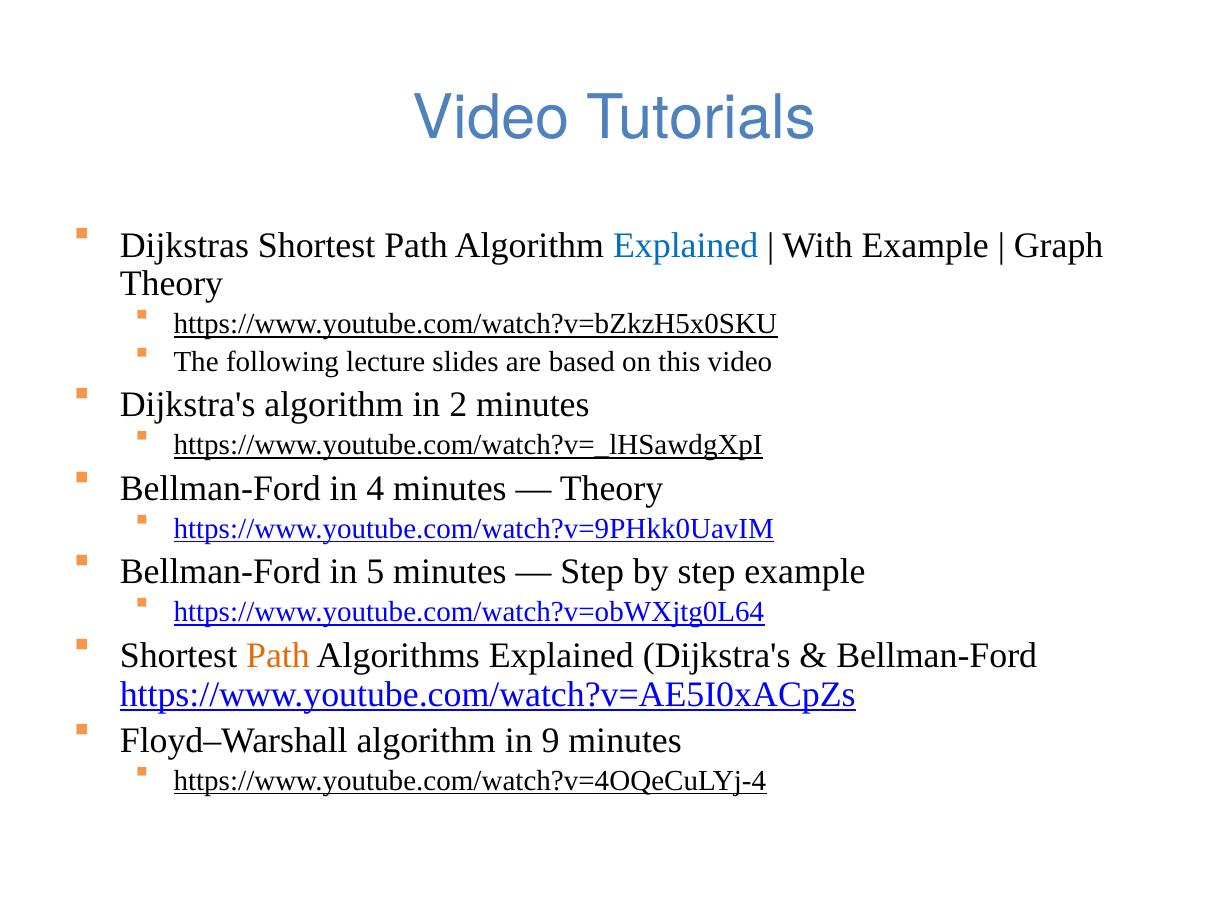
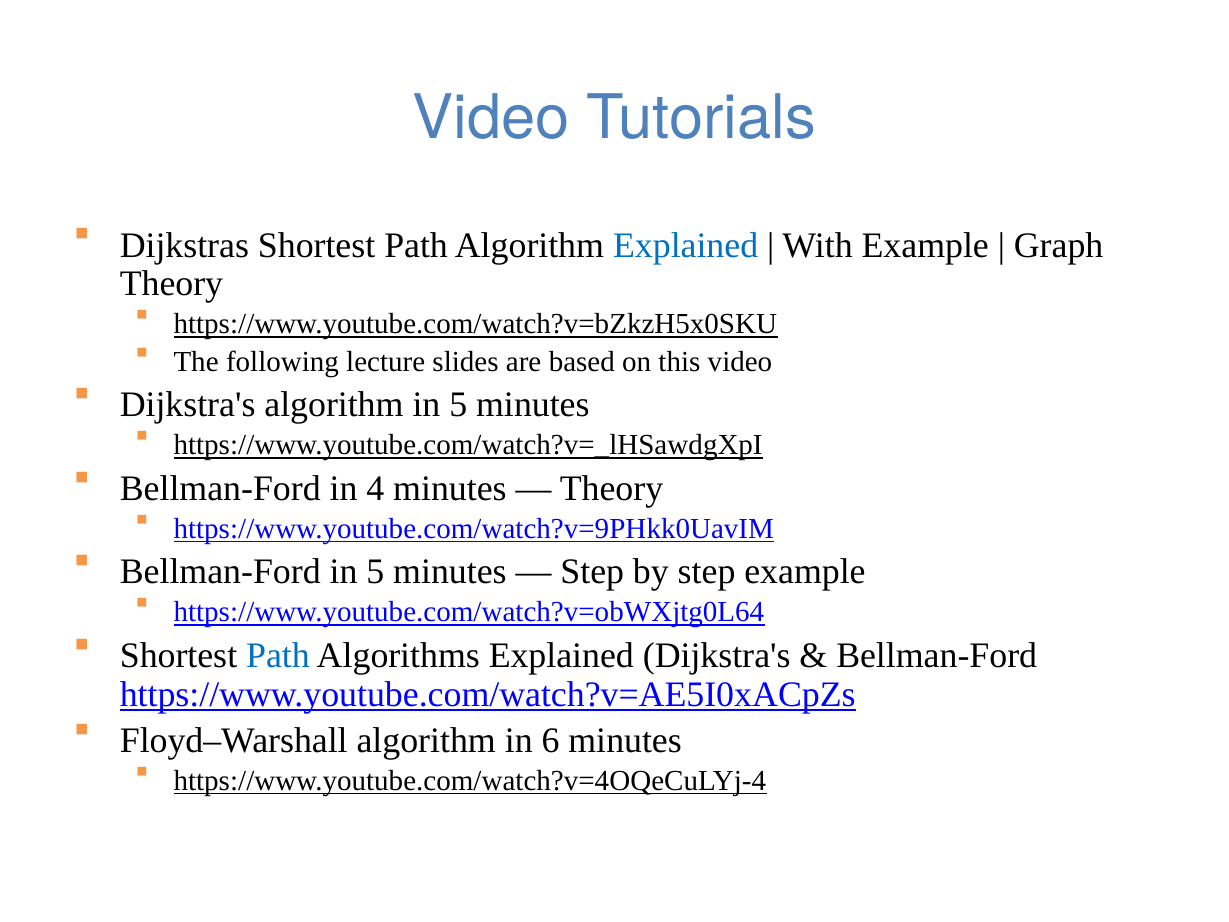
algorithm in 2: 2 -> 5 (458, 405)
Path colour: orange -> blue (278, 655)
9: 9 -> 6 (551, 740)
